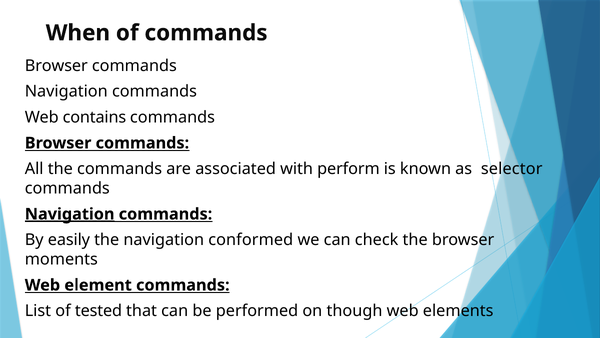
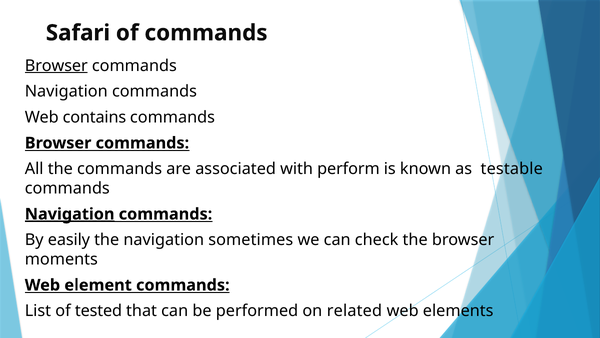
When: When -> Safari (78, 33)
Browser underline: none -> present (56, 66)
selector: selector -> testable (512, 169)
conformed: conformed -> sometimes (251, 240)
though: though -> related (354, 311)
